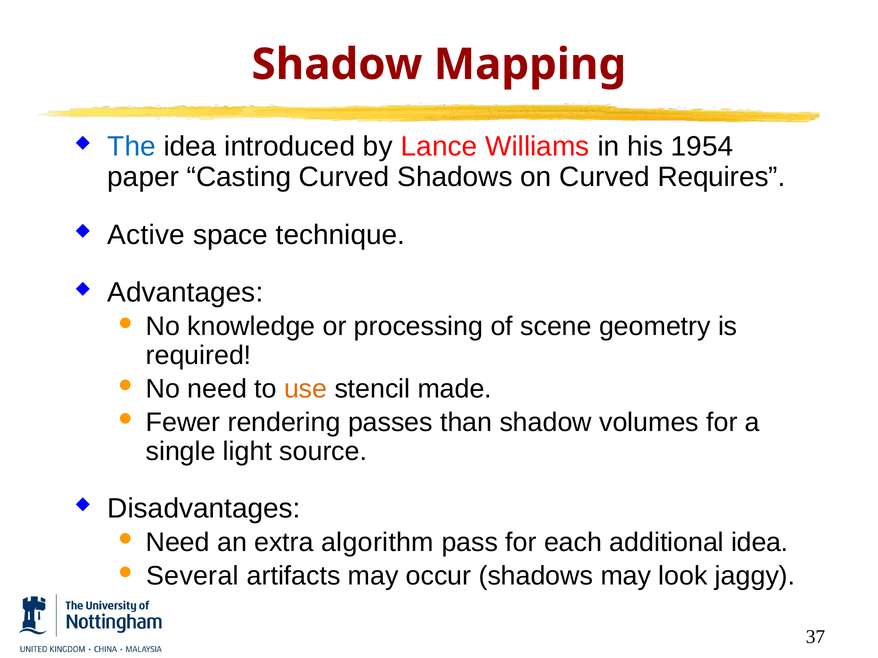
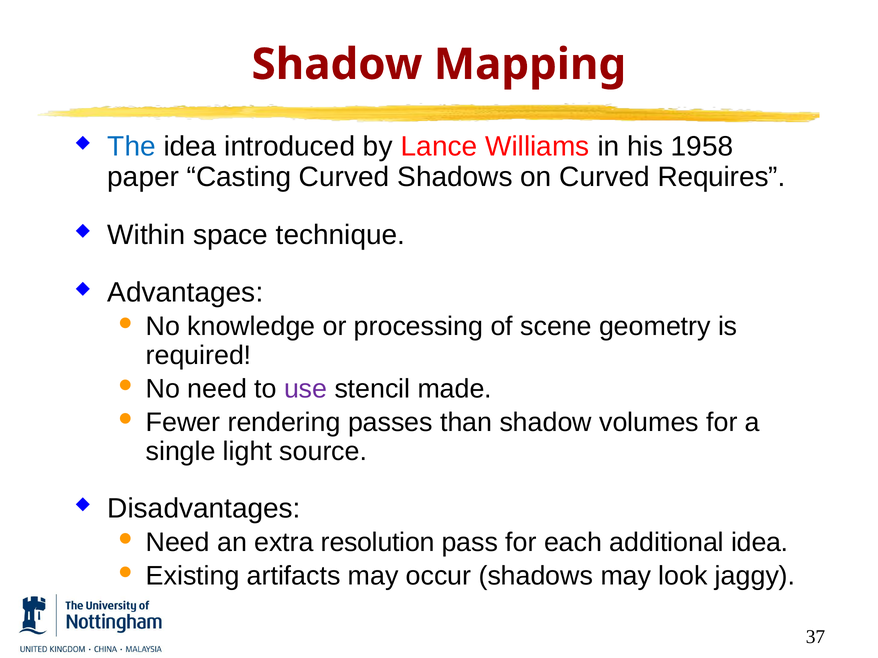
1954: 1954 -> 1958 (702, 147)
Active: Active -> Within (146, 235)
use colour: orange -> purple (306, 389)
algorithm: algorithm -> resolution (378, 543)
Several: Several -> Existing (193, 576)
